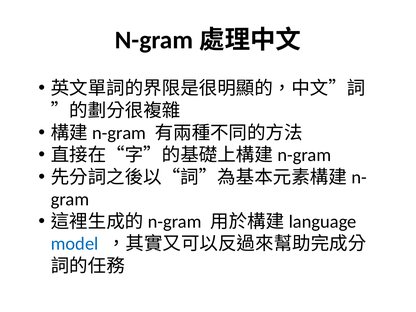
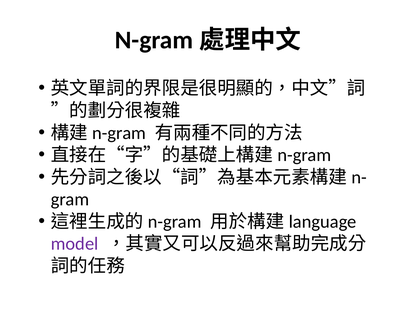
model colour: blue -> purple (75, 244)
